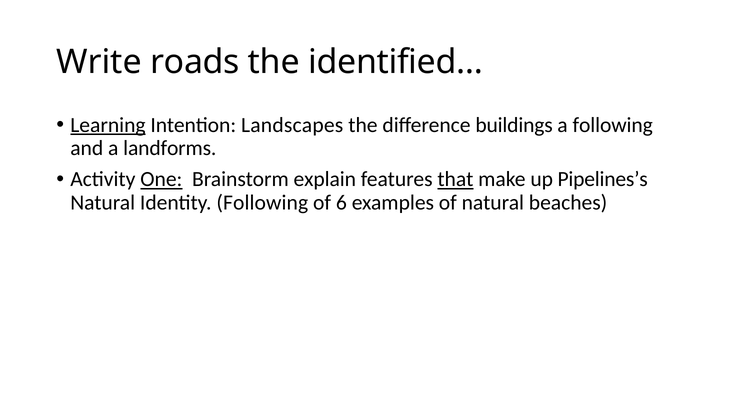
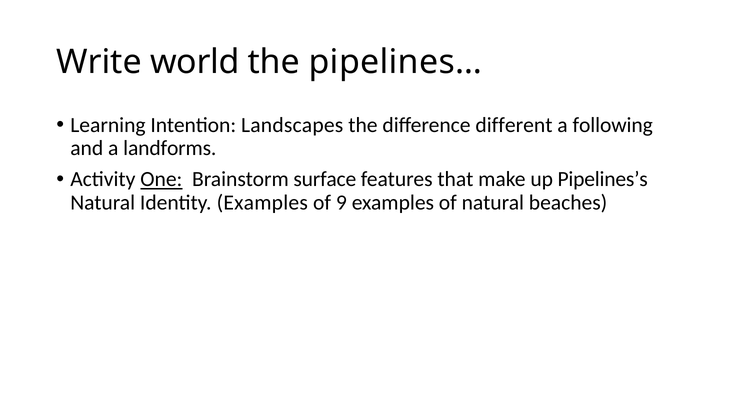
roads: roads -> world (195, 62)
identified…: identified… -> pipelines… (395, 62)
Learning underline: present -> none (108, 125)
buildings: buildings -> different (514, 125)
explain: explain -> surface (325, 179)
that underline: present -> none (455, 179)
Identity Following: Following -> Examples (262, 203)
6: 6 -> 9 (341, 203)
